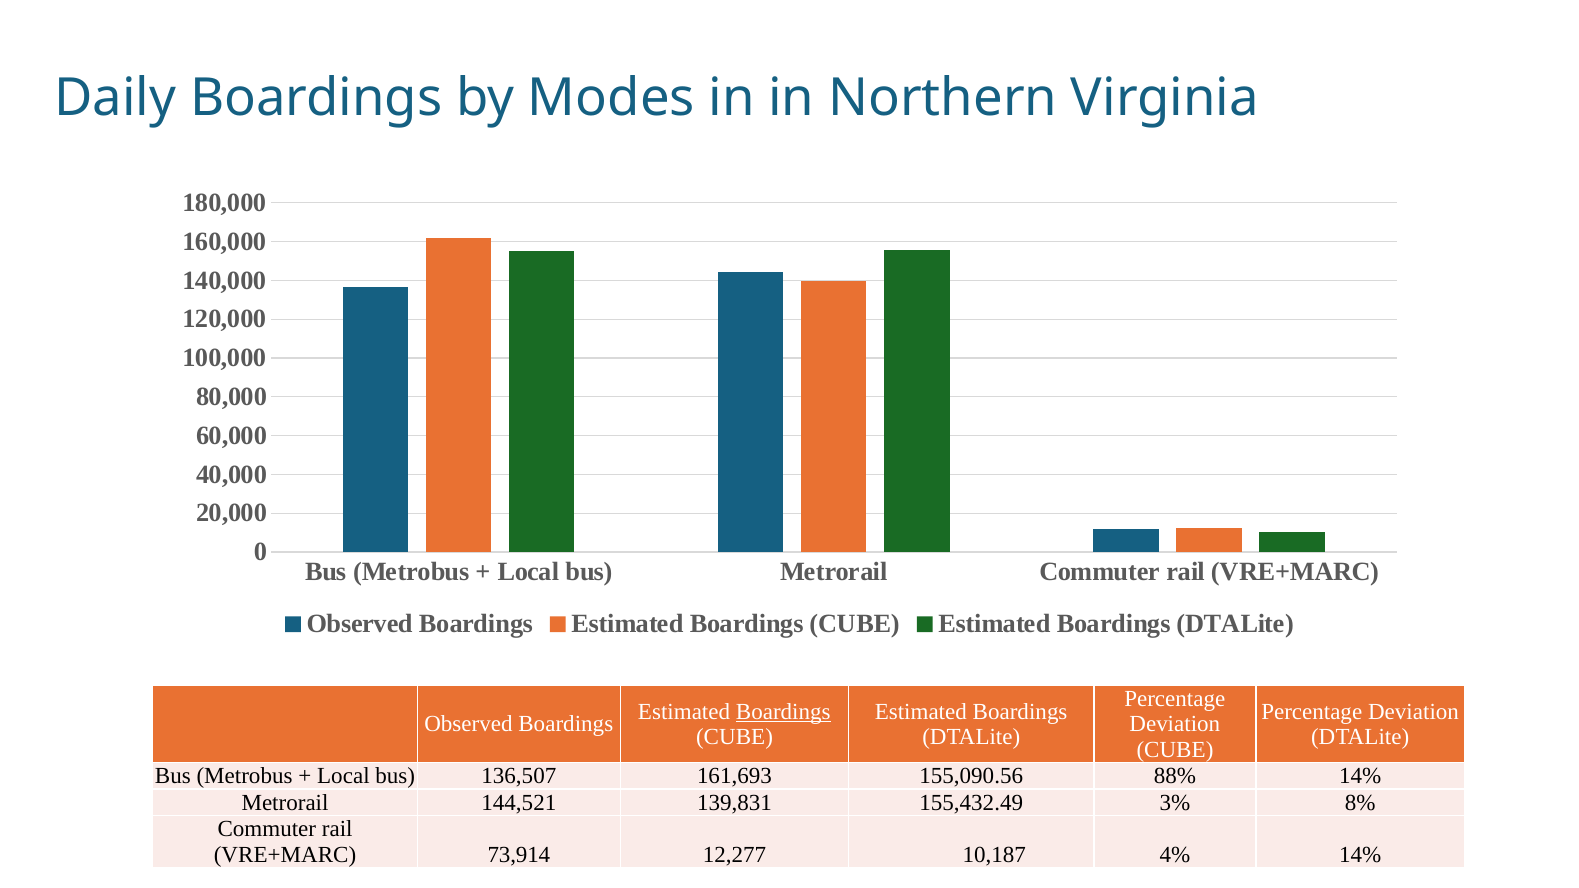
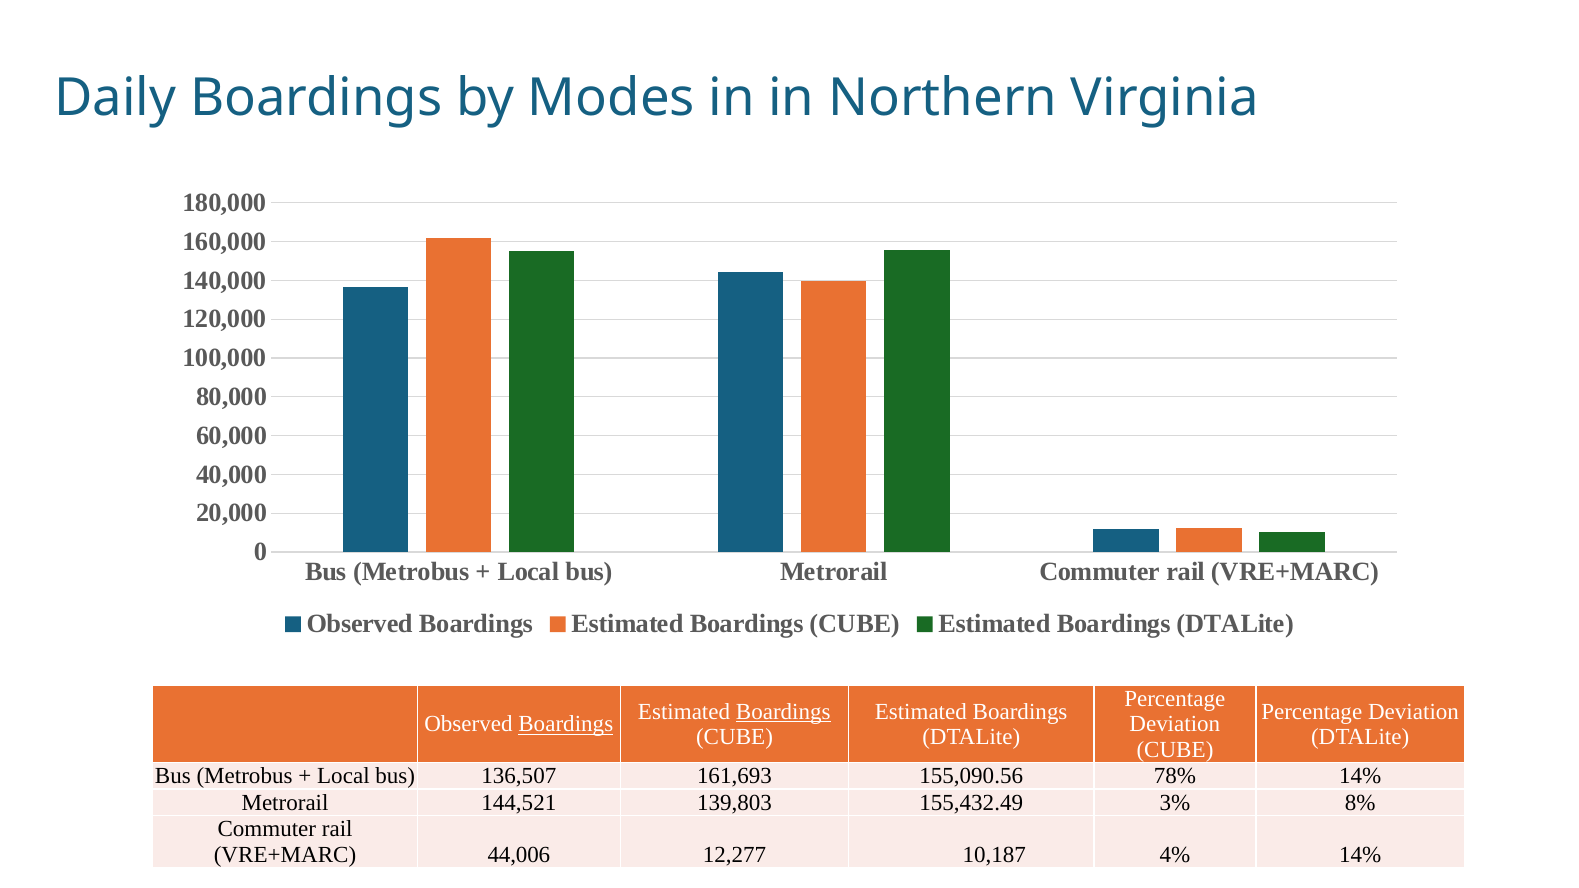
Boardings underline: none -> present (566, 724)
88%: 88% -> 78% (1175, 776)
139,831: 139,831 -> 139,803 (734, 803)
73,914: 73,914 -> 44,006 (519, 855)
